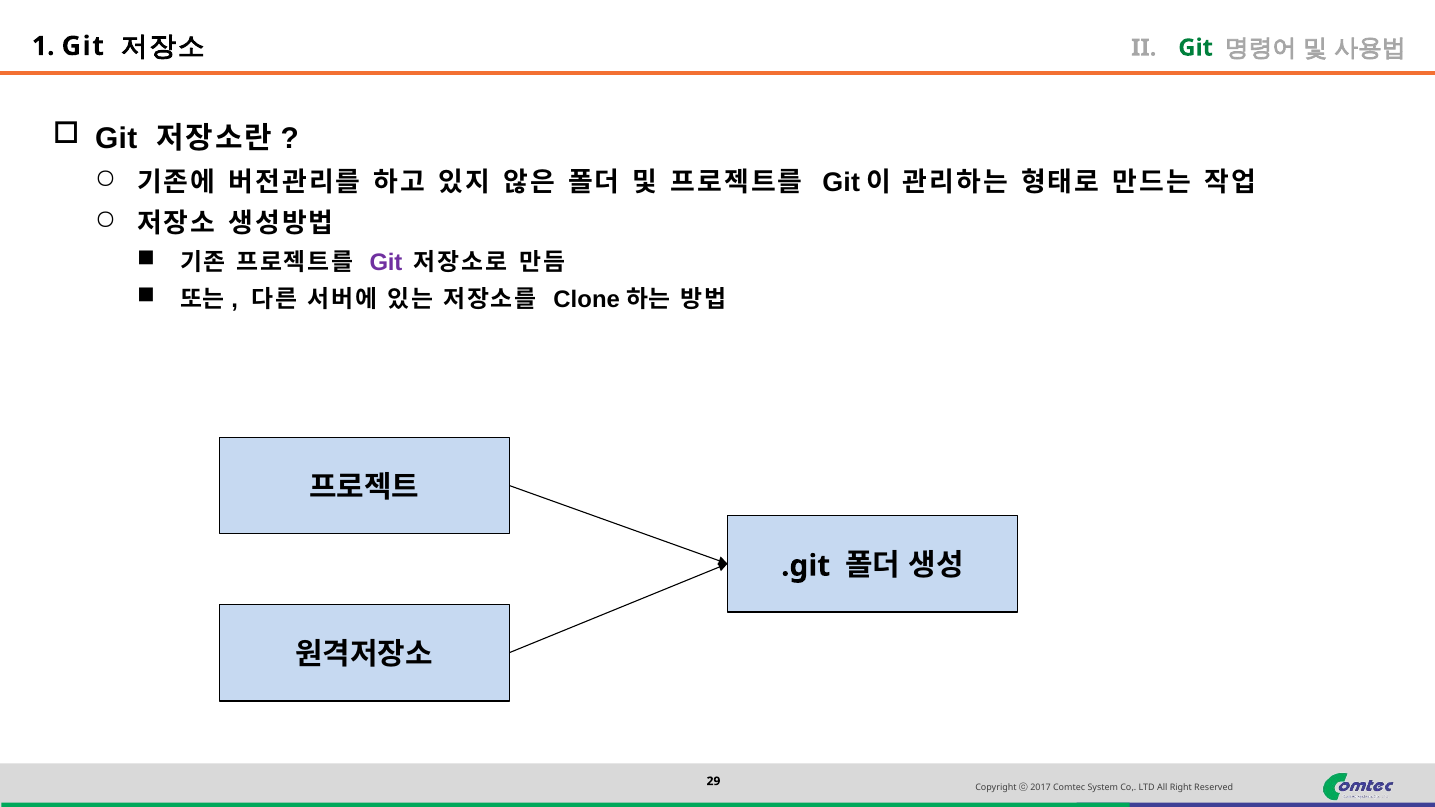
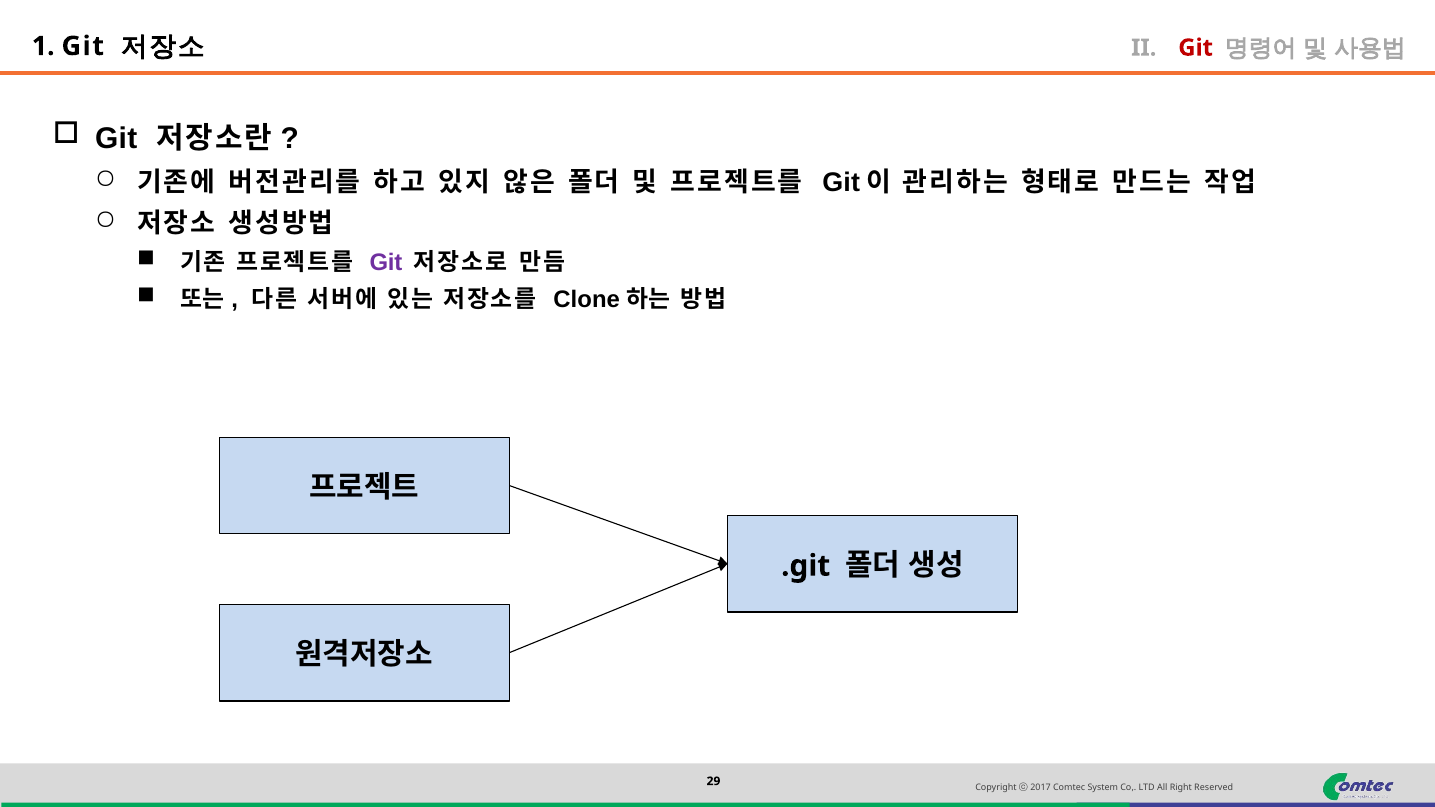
Git colour: green -> red (1196, 48)
